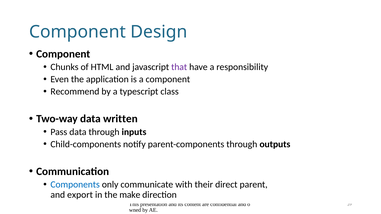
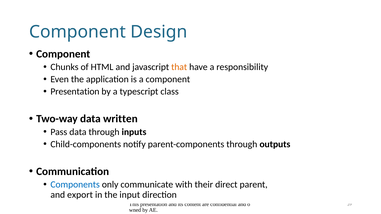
that colour: purple -> orange (179, 67)
Recommend: Recommend -> Presentation (75, 92)
make: make -> input (130, 195)
